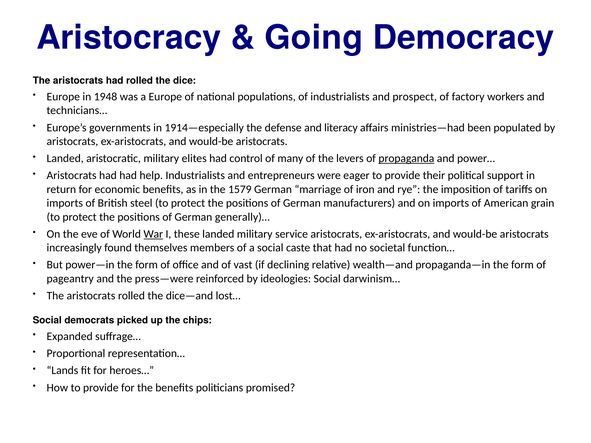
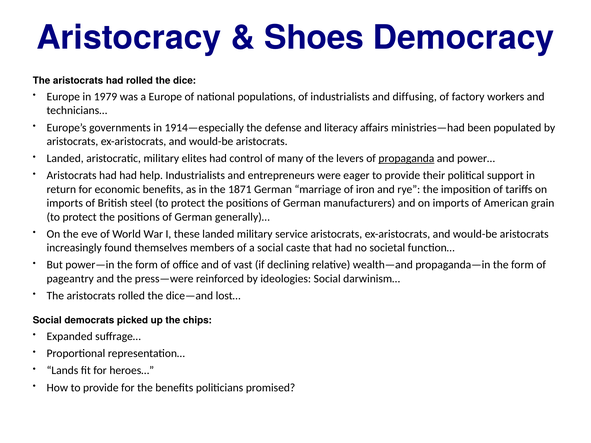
Going: Going -> Shoes (314, 38)
1948: 1948 -> 1979 (106, 97)
prospect: prospect -> diffusing (415, 97)
1579: 1579 -> 1871 (240, 189)
War underline: present -> none (153, 234)
